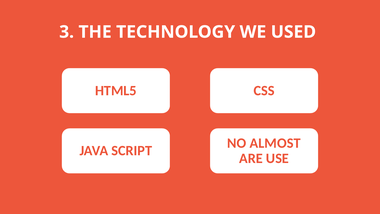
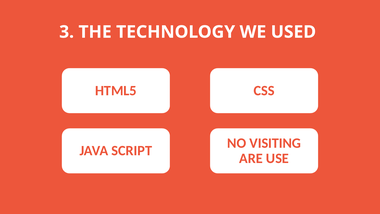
ALMOST: ALMOST -> VISITING (275, 143)
